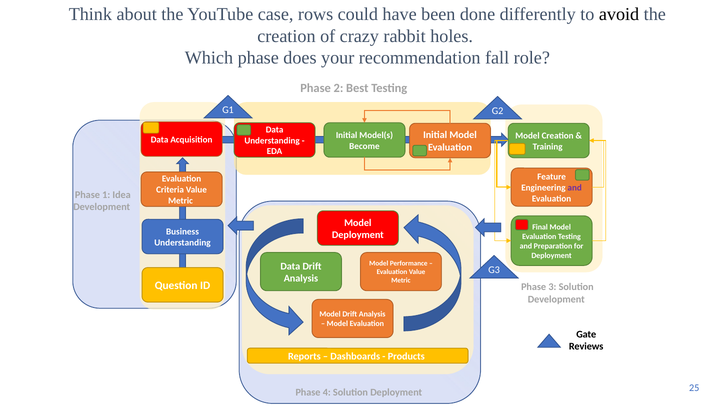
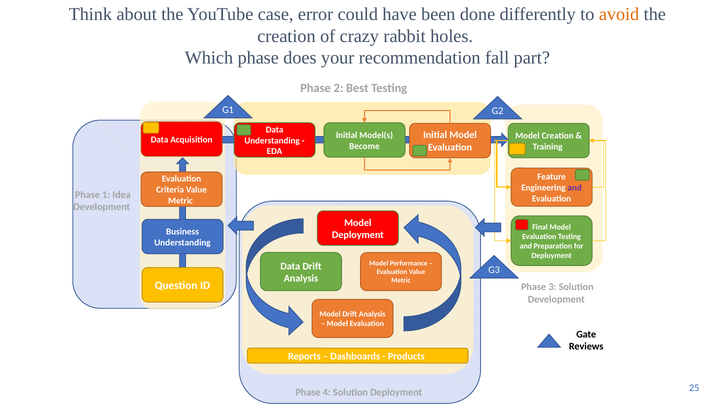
rows: rows -> error (316, 14)
avoid colour: black -> orange (619, 14)
role: role -> part (532, 58)
